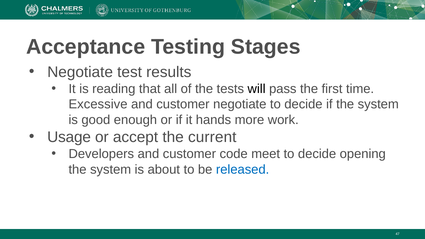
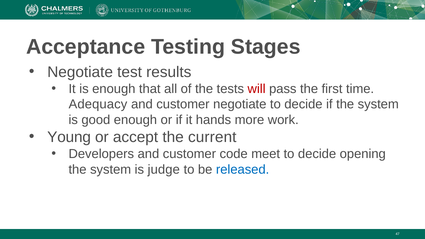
is reading: reading -> enough (114, 89)
will colour: black -> red (257, 89)
Excessive: Excessive -> Adequacy (98, 104)
Usage: Usage -> Young (69, 137)
about: about -> judge (164, 170)
